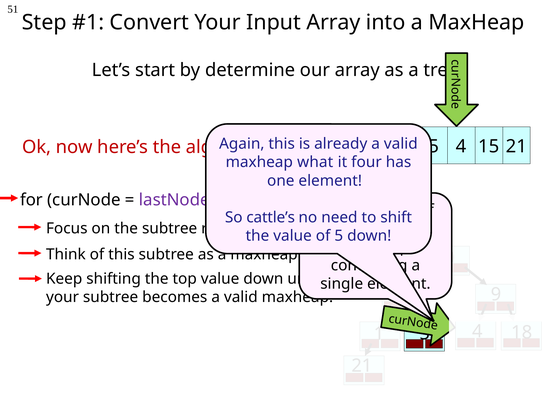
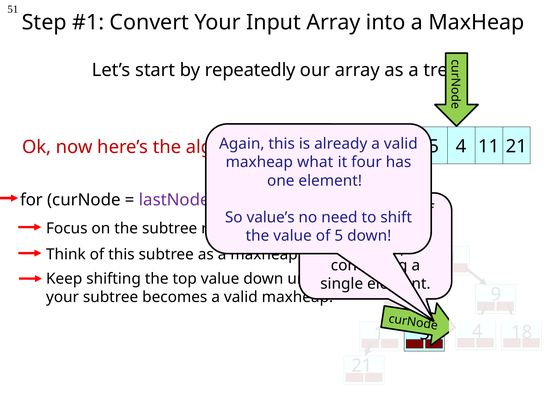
determine: determine -> repeatedly (250, 70)
15: 15 -> 11 (489, 147)
cattle’s: cattle’s -> value’s (271, 217)
